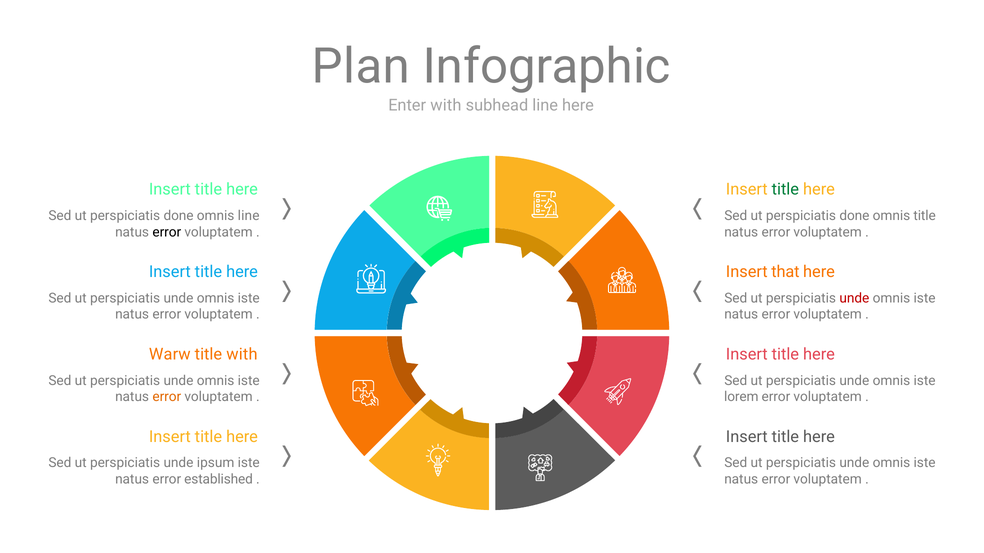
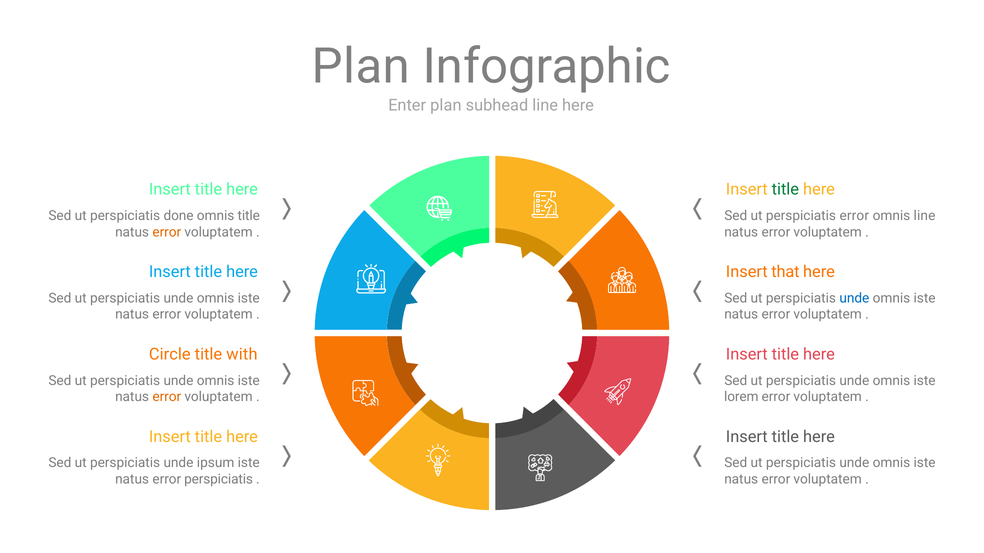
Enter with: with -> plan (446, 106)
omnis line: line -> title (249, 216)
done: done -> error (854, 216)
omnis title: title -> line (924, 216)
error colour: black -> orange (167, 232)
unde colour: red -> blue (854, 298)
Warw: Warw -> Circle (170, 355)
error established: established -> perspiciatis (219, 480)
